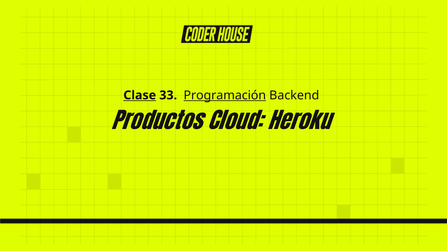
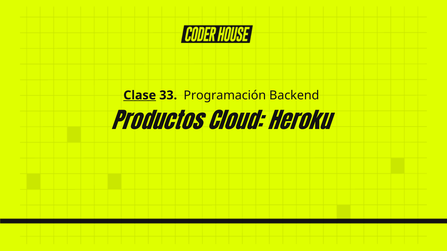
Programación underline: present -> none (225, 95)
